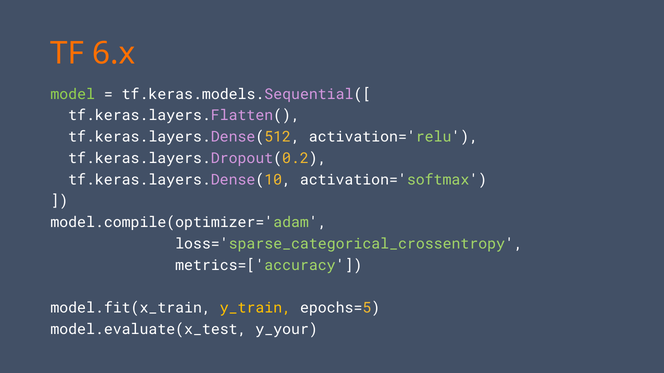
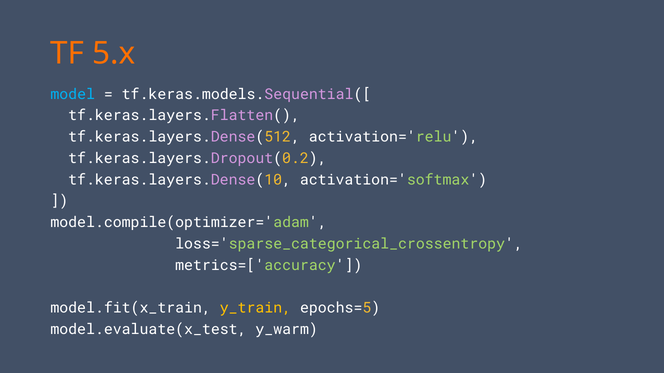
6.x: 6.x -> 5.x (114, 53)
model colour: light green -> light blue (73, 94)
y_your: y_your -> y_warm (287, 330)
